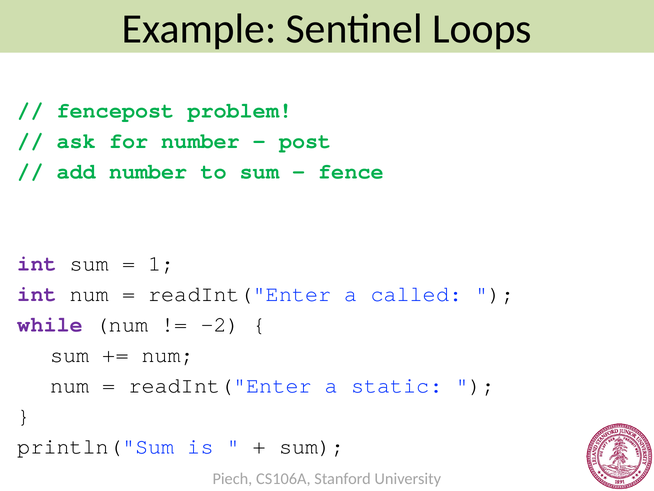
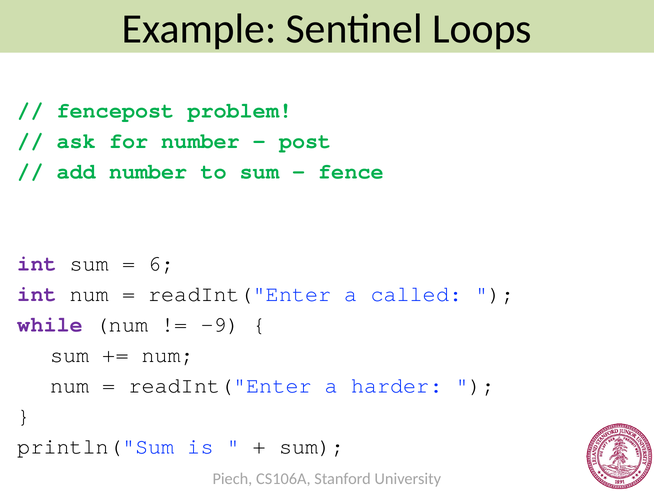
1: 1 -> 6 (161, 263)
-2: -2 -> -9 (220, 324)
static: static -> harder (397, 385)
